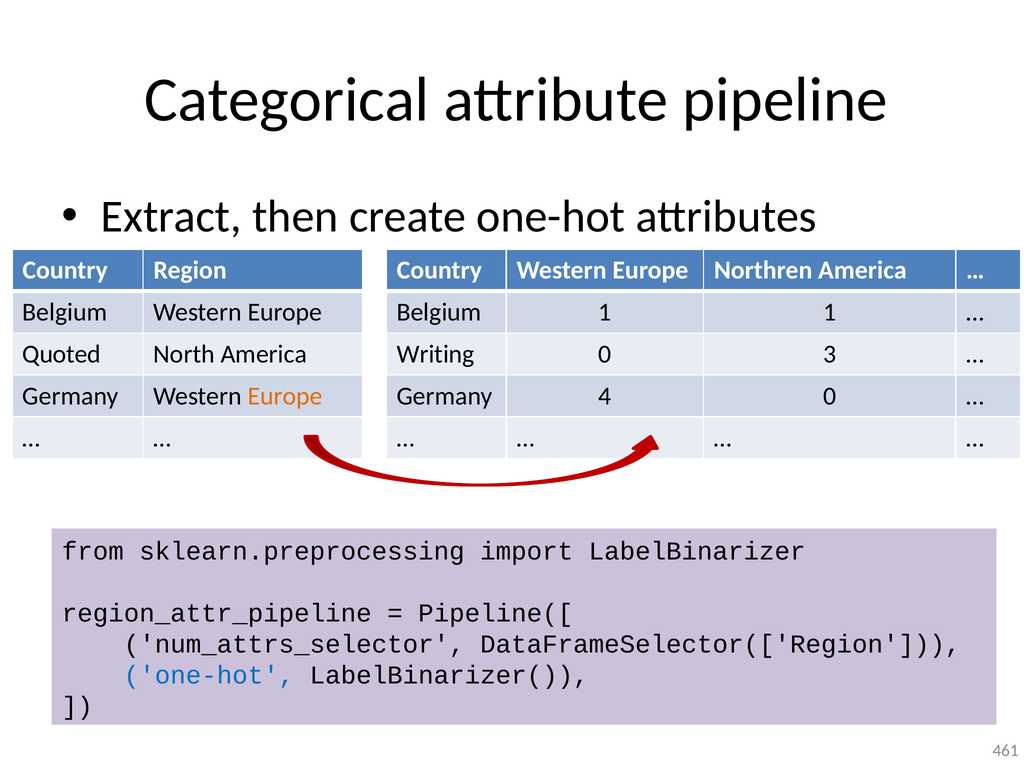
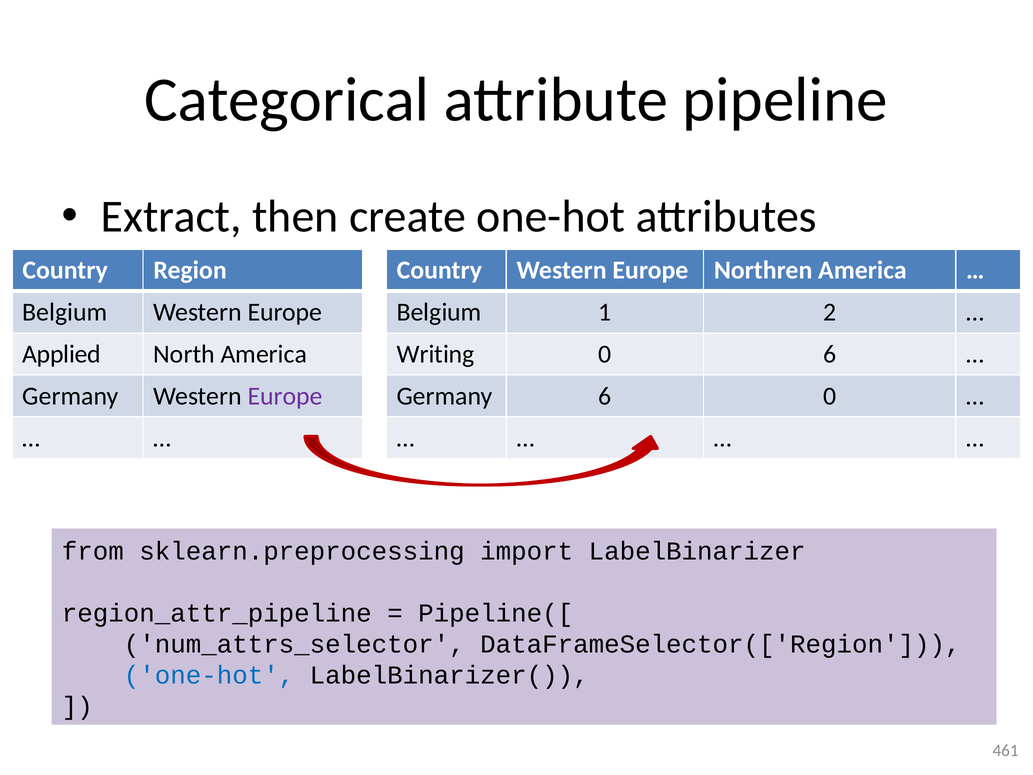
1 1: 1 -> 2 (830, 312)
Quoted: Quoted -> Applied (62, 354)
0 3: 3 -> 6 (830, 354)
Europe colour: orange -> purple (285, 396)
Germany 4: 4 -> 6 (605, 396)
